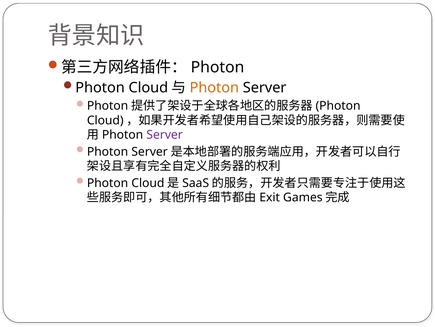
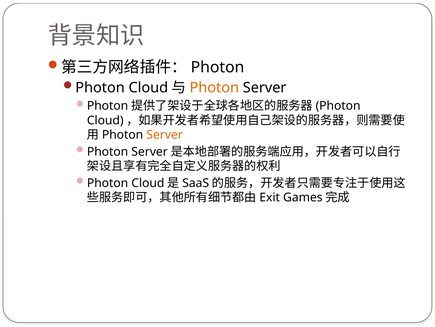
Server colour: purple -> orange (165, 135)
